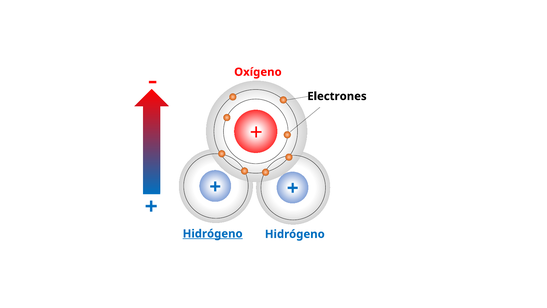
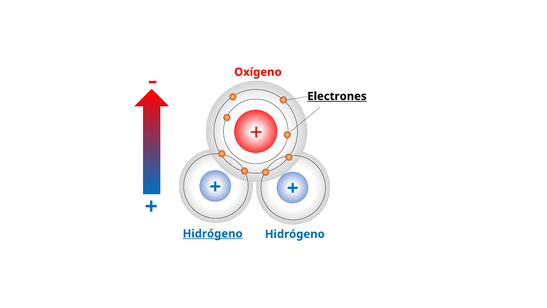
Electrones underline: none -> present (337, 96)
